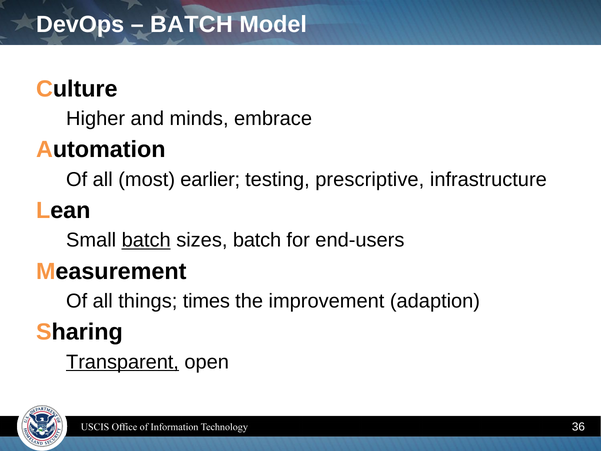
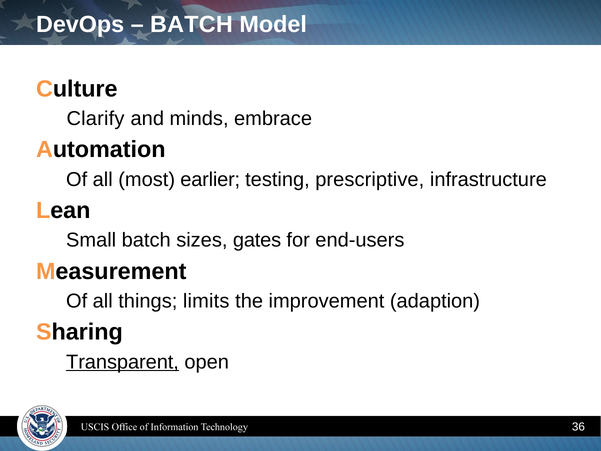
Higher: Higher -> Clarify (95, 119)
batch underline: present -> none (146, 240)
sizes batch: batch -> gates (257, 240)
times: times -> limits (206, 301)
